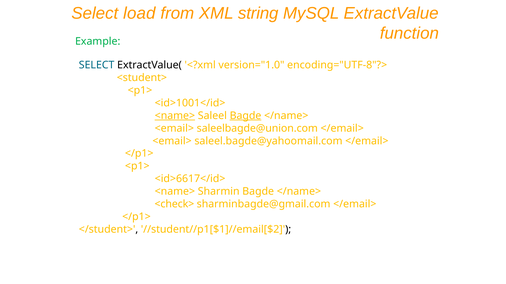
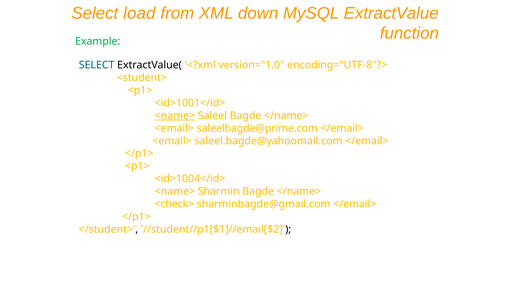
string: string -> down (258, 13)
Bagde underline: present -> none (246, 116)
saleelbagde@union.com: saleelbagde@union.com -> saleelbagde@prime.com (257, 129)
<id>6617</id>: <id>6617</id> -> <id>1004</id> (190, 179)
